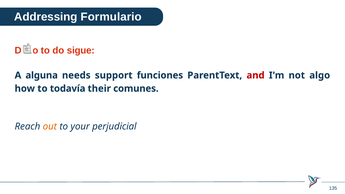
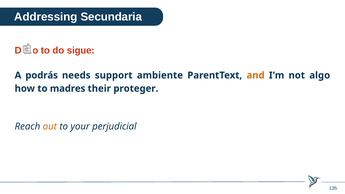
Formulario: Formulario -> Secundaria (111, 17)
alguna: alguna -> podrás (42, 75)
funciones: funciones -> ambiente (160, 75)
and colour: red -> orange (256, 75)
todavía: todavía -> madres (68, 89)
comunes: comunes -> proteger (136, 89)
